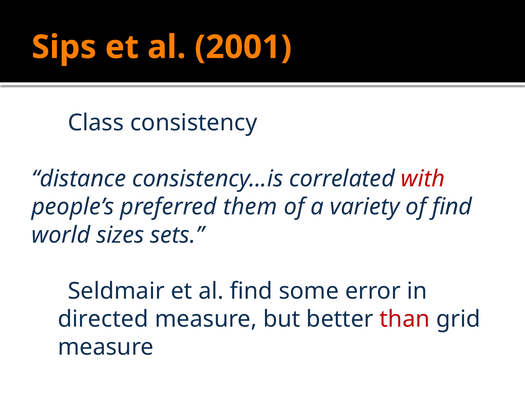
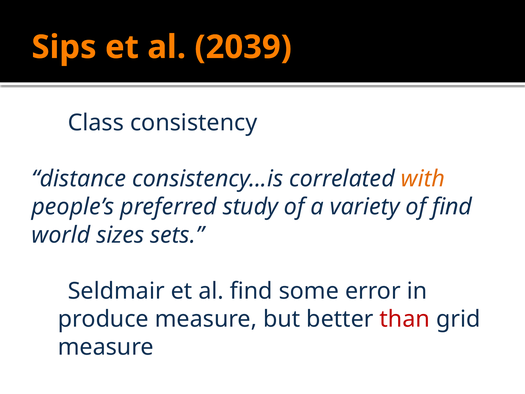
2001: 2001 -> 2039 (243, 47)
with colour: red -> orange (423, 179)
them: them -> study (250, 207)
directed: directed -> produce (103, 319)
